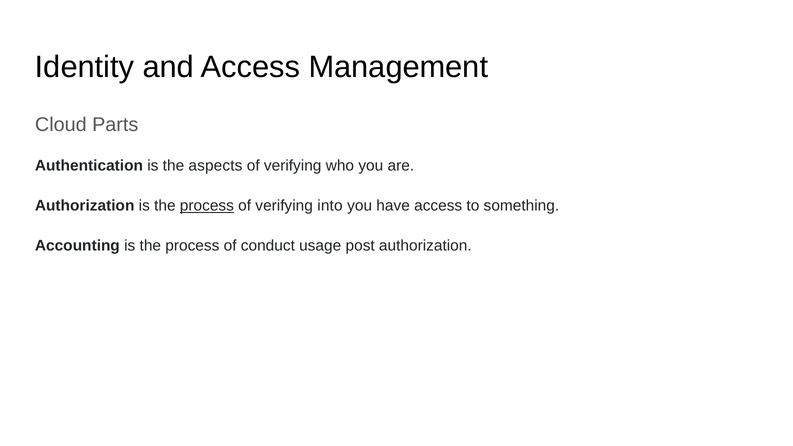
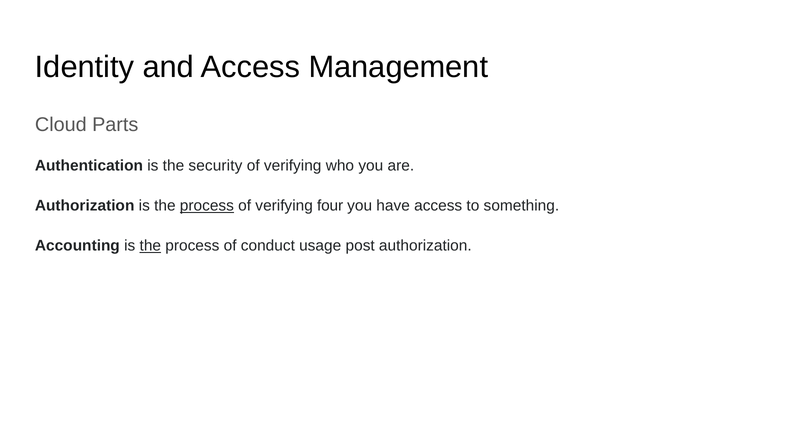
aspects: aspects -> security (215, 166)
into: into -> four (330, 206)
the underline: none -> present (150, 246)
